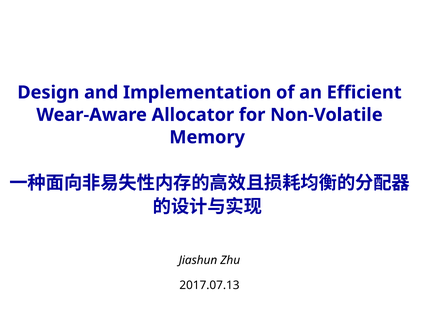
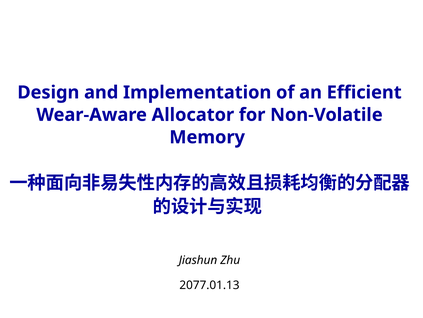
2017.07.13: 2017.07.13 -> 2077.01.13 (209, 284)
